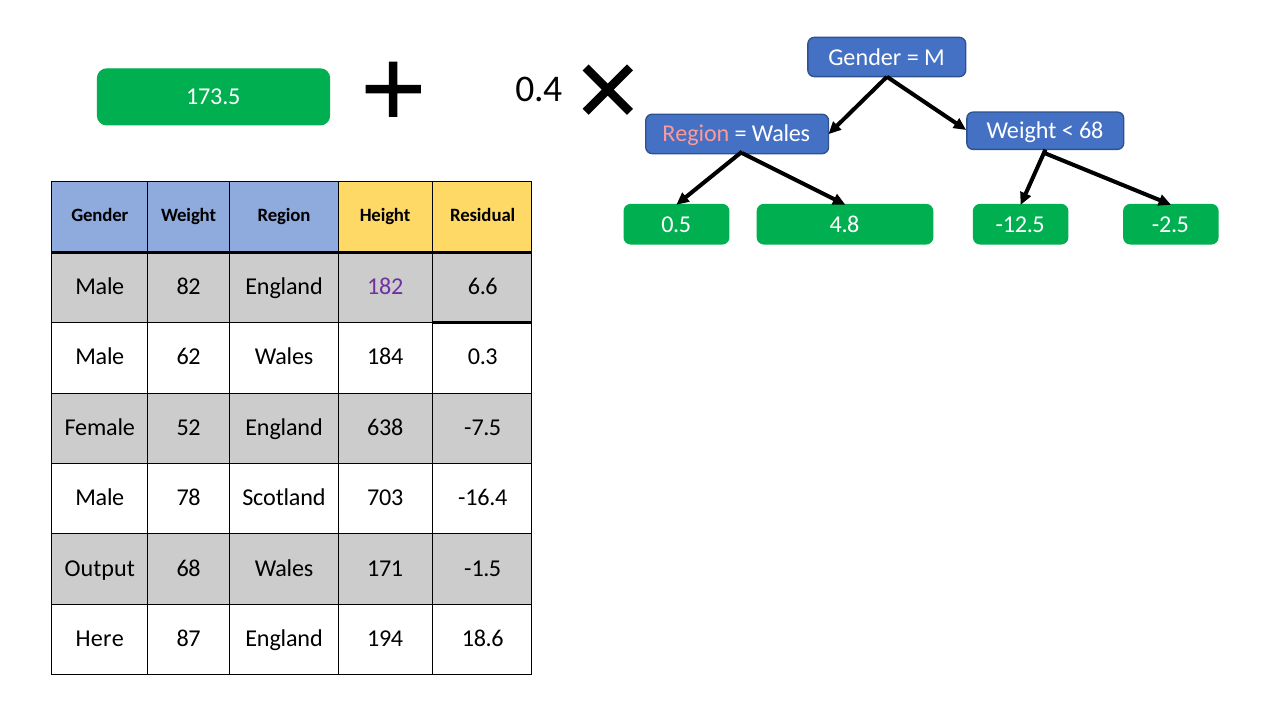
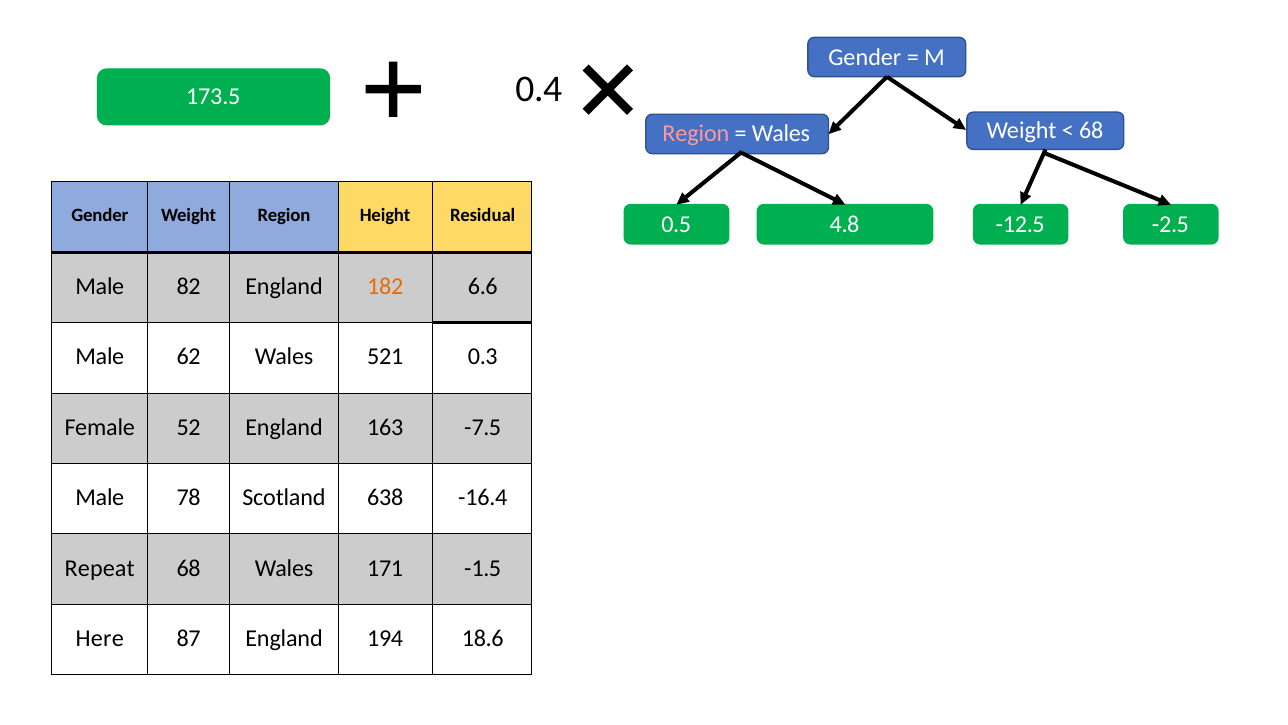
182 colour: purple -> orange (385, 286)
184: 184 -> 521 (385, 357)
638: 638 -> 163 (385, 427)
703: 703 -> 638 (385, 497)
Output: Output -> Repeat (100, 568)
